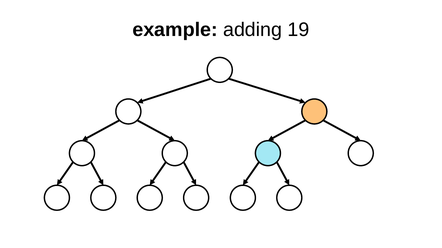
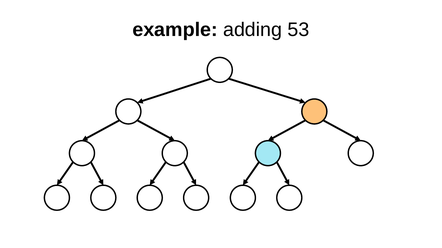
19: 19 -> 53 (299, 30)
